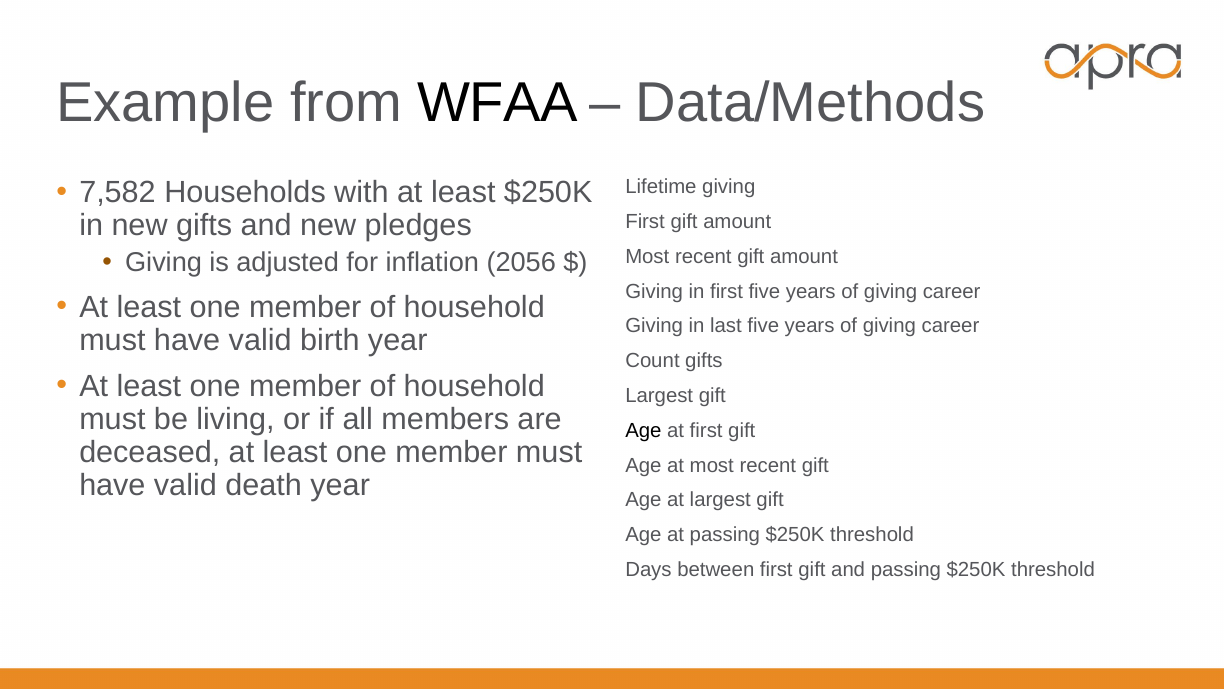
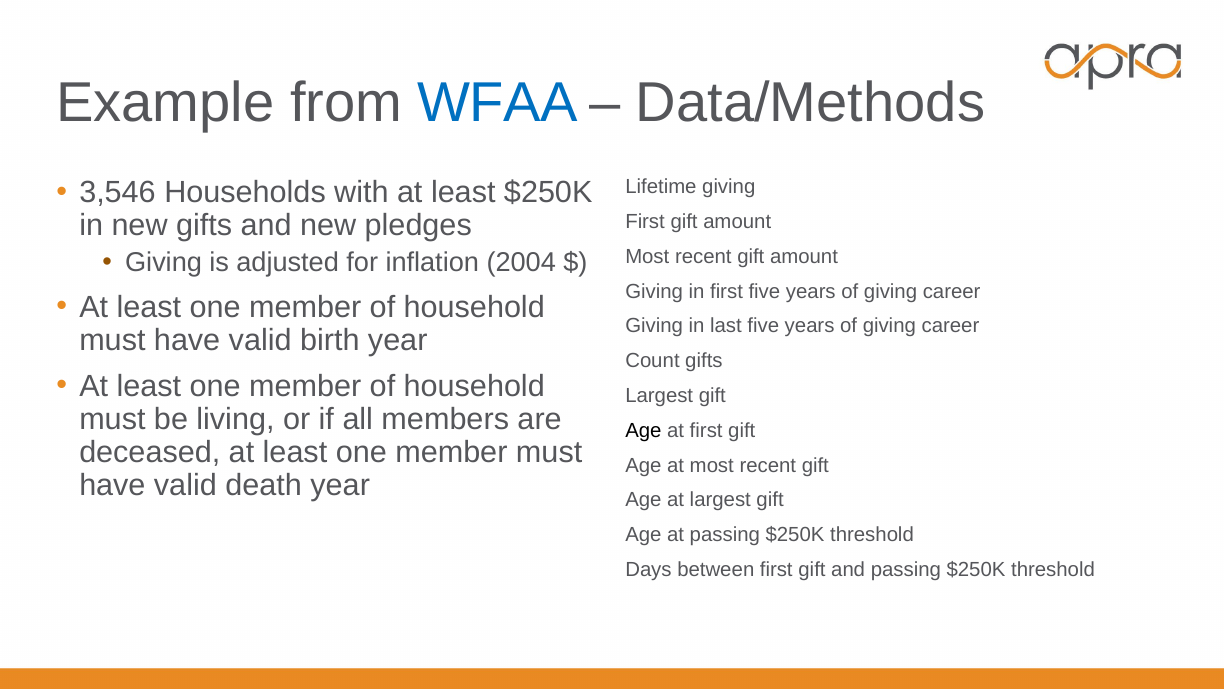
WFAA colour: black -> blue (497, 103)
7,582: 7,582 -> 3,546 (118, 192)
2056: 2056 -> 2004 (521, 263)
